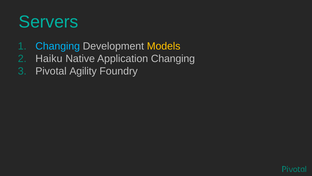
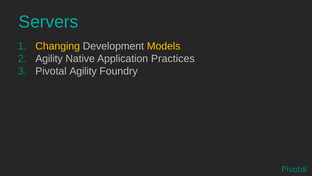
Changing colour: light blue -> yellow (58, 46)
Haiku: Haiku -> Agility (49, 58)
Application Changing: Changing -> Practices (173, 58)
